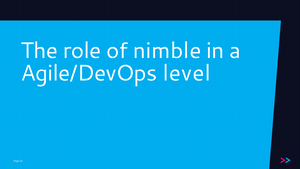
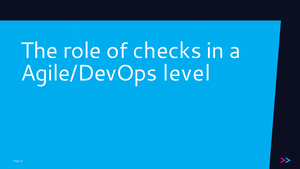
nimble: nimble -> checks (167, 51)
